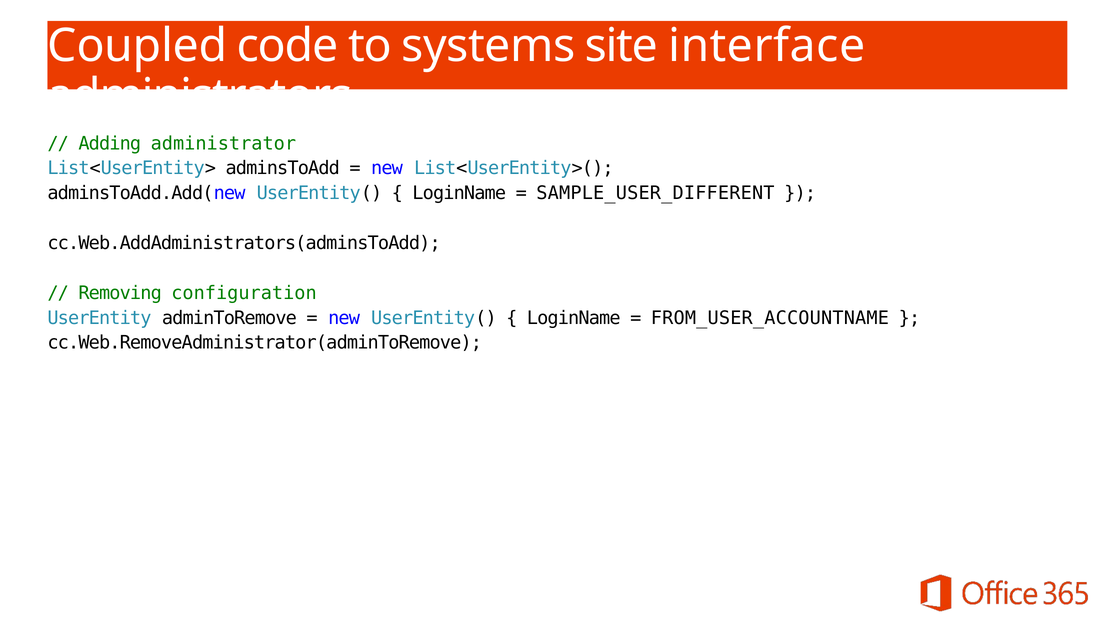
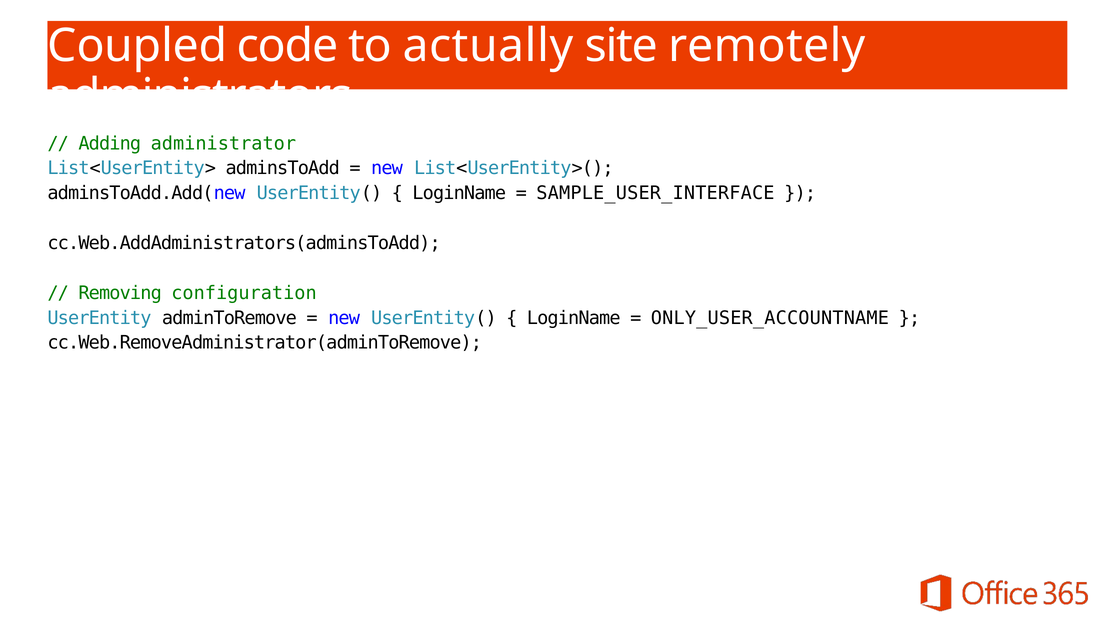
systems: systems -> actually (488, 46)
interface: interface -> remotely (767, 46)
SAMPLE_USER_DIFFERENT: SAMPLE_USER_DIFFERENT -> SAMPLE_USER_INTERFACE (655, 193)
FROM_USER_ACCOUNTNAME: FROM_USER_ACCOUNTNAME -> ONLY_USER_ACCOUNTNAME (770, 318)
